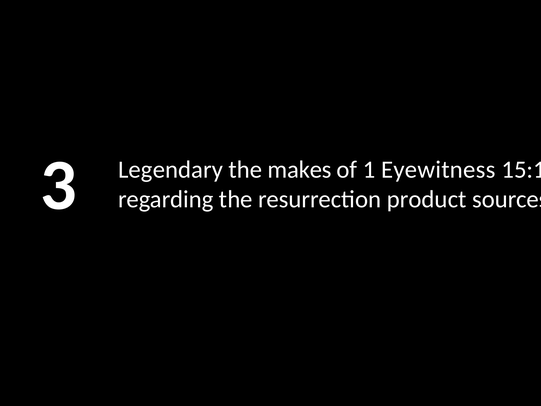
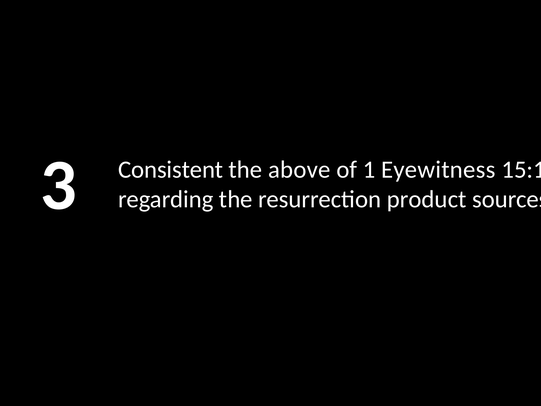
Legendary: Legendary -> Consistent (171, 169)
makes: makes -> above (299, 169)
